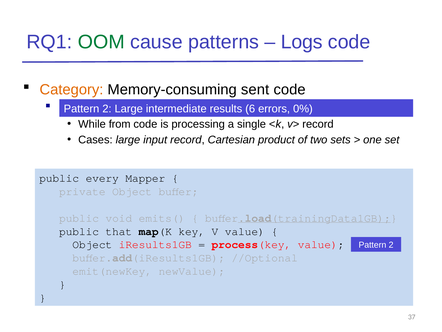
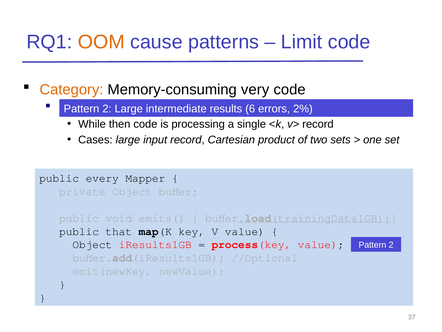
OOM colour: green -> orange (101, 42)
Logs: Logs -> Limit (302, 42)
sent: sent -> very (255, 89)
0%: 0% -> 2% (303, 109)
from: from -> then (120, 124)
